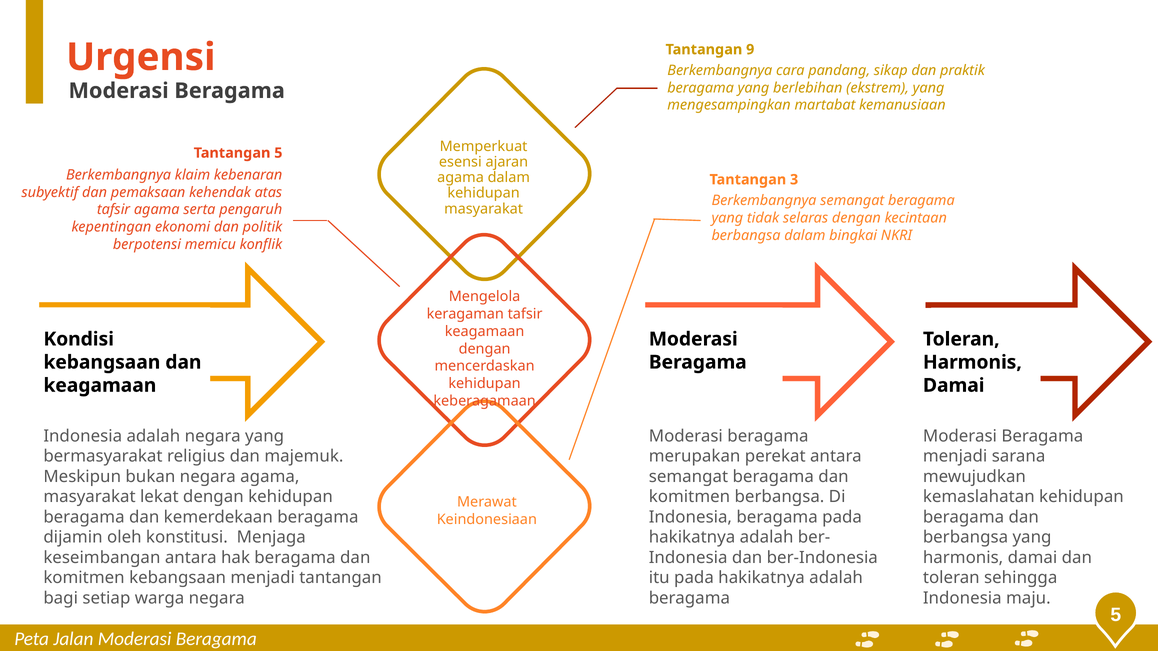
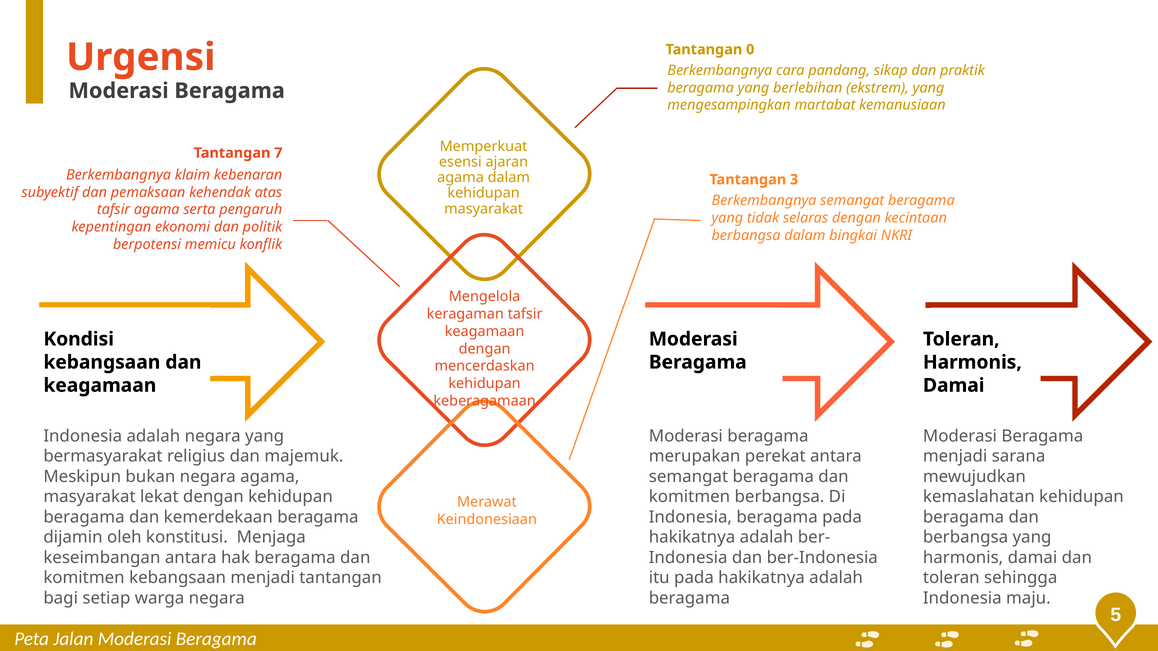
9: 9 -> 0 (750, 50)
Tantangan 5: 5 -> 7 (278, 153)
